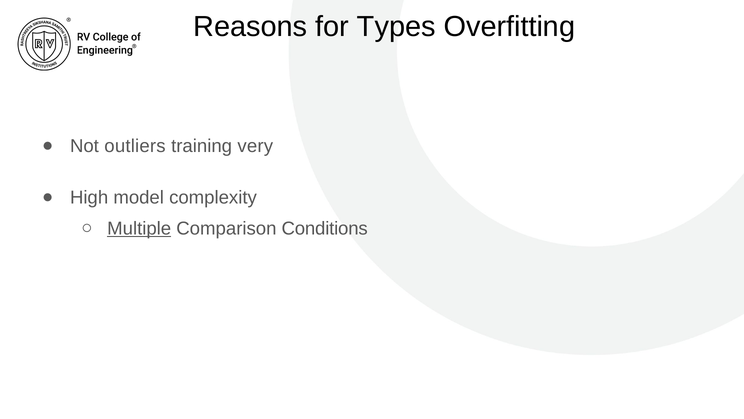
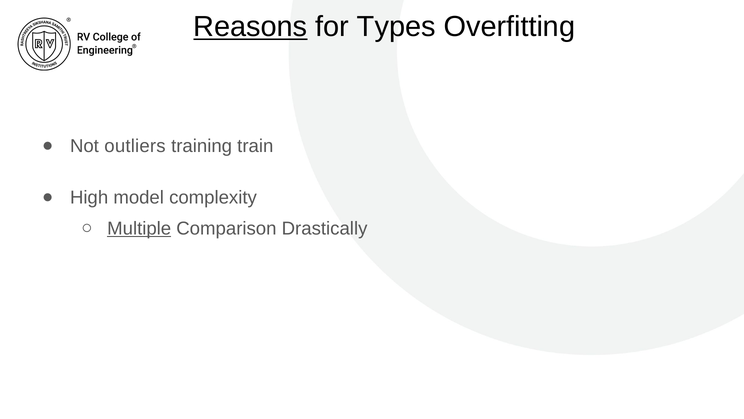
Reasons underline: none -> present (250, 27)
very: very -> train (255, 146)
Conditions: Conditions -> Drastically (325, 228)
